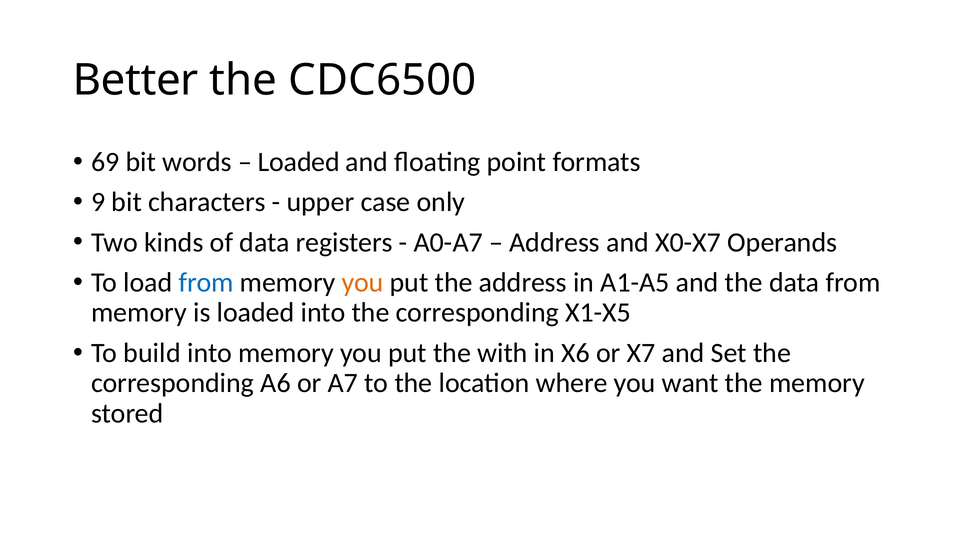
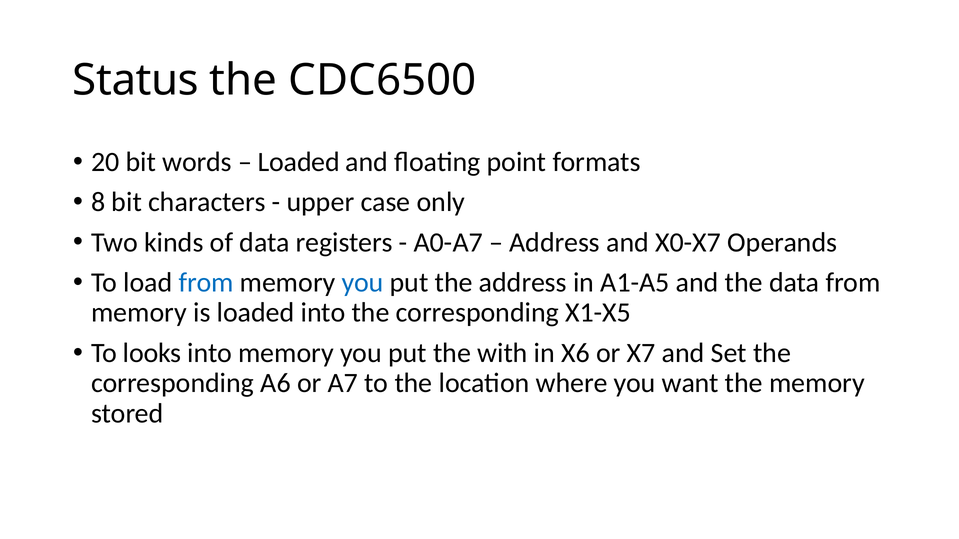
Better: Better -> Status (136, 81)
69: 69 -> 20 (105, 162)
9: 9 -> 8 (98, 202)
you colour: orange -> blue (363, 283)
build: build -> looks (152, 353)
